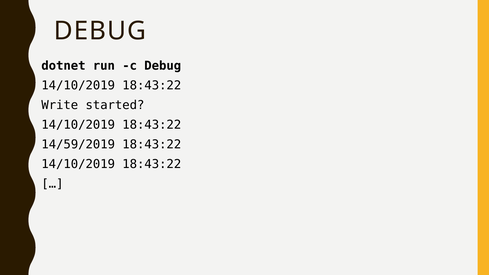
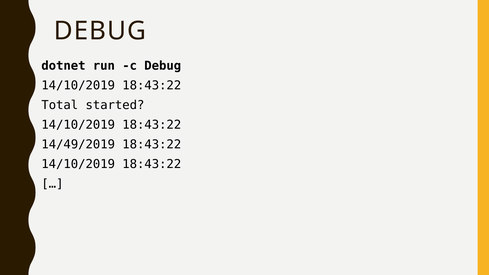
Write: Write -> Total (60, 105)
14/59/2019: 14/59/2019 -> 14/49/2019 (78, 144)
